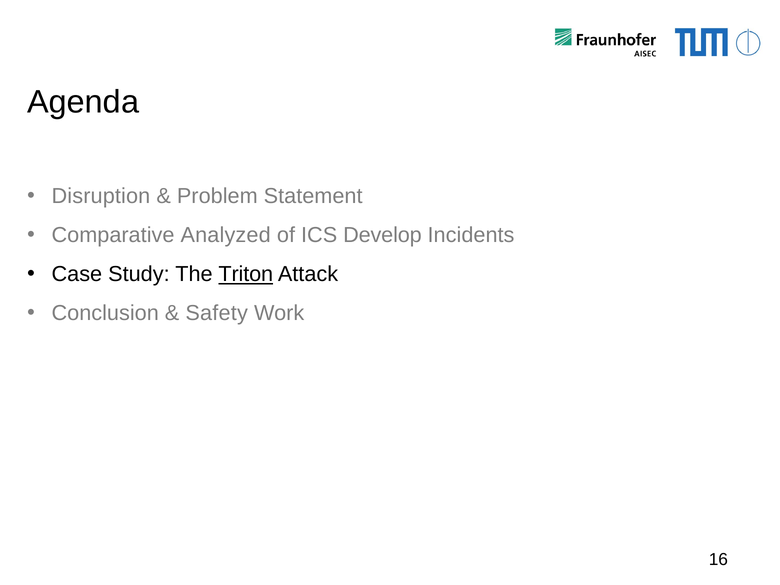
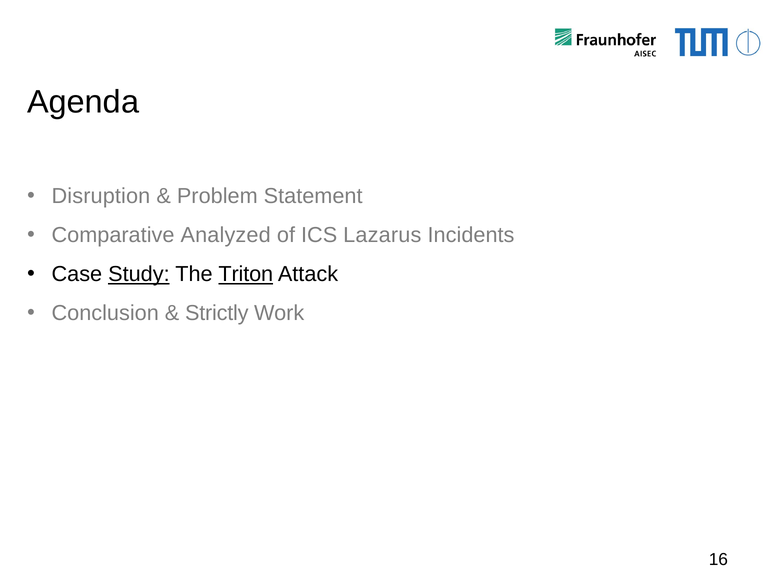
Develop: Develop -> Lazarus (382, 235)
Study underline: none -> present (139, 274)
Safety: Safety -> Strictly (217, 313)
